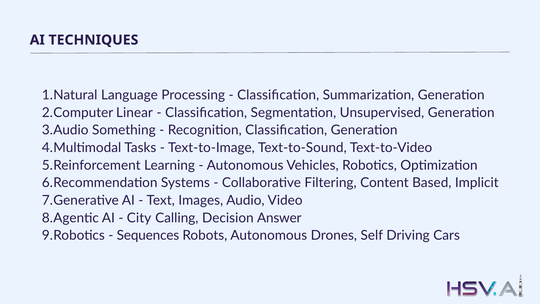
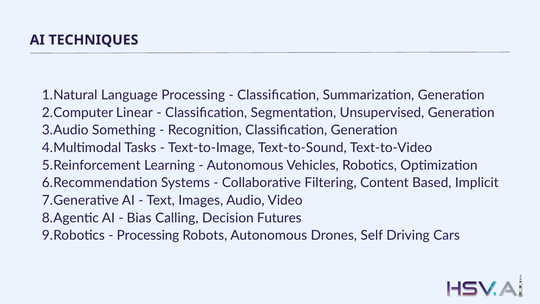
City: City -> Bias (139, 218)
Answer: Answer -> Futures (279, 218)
Sequences: Sequences -> Processing (148, 235)
